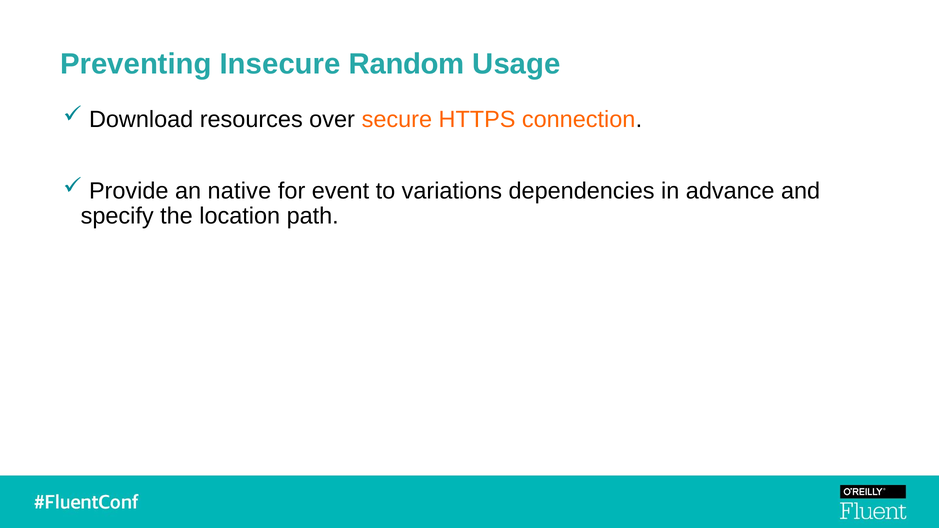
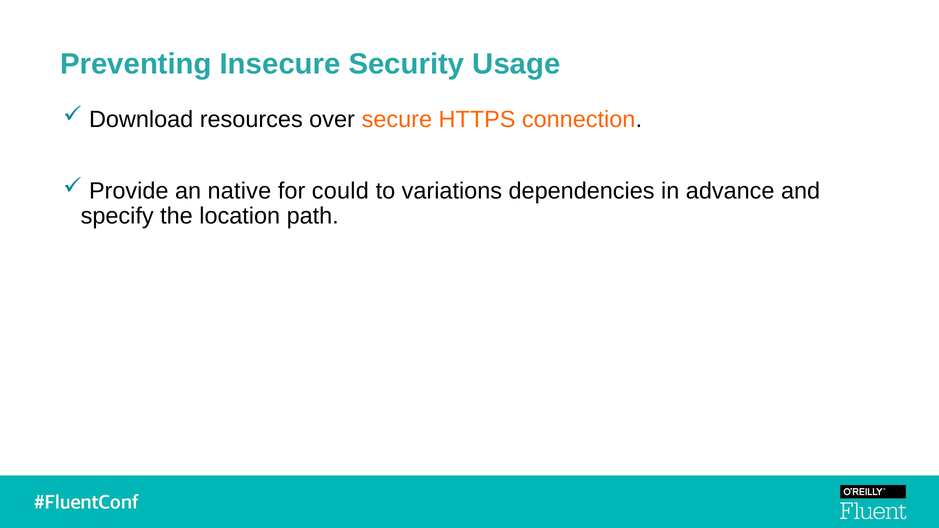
Random: Random -> Security (406, 64)
event: event -> could (340, 191)
